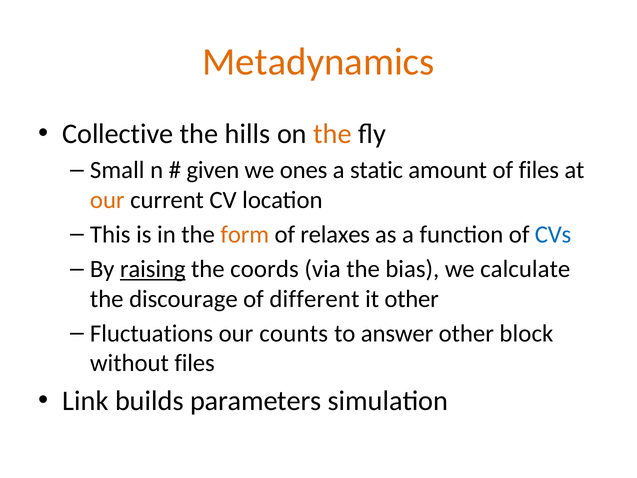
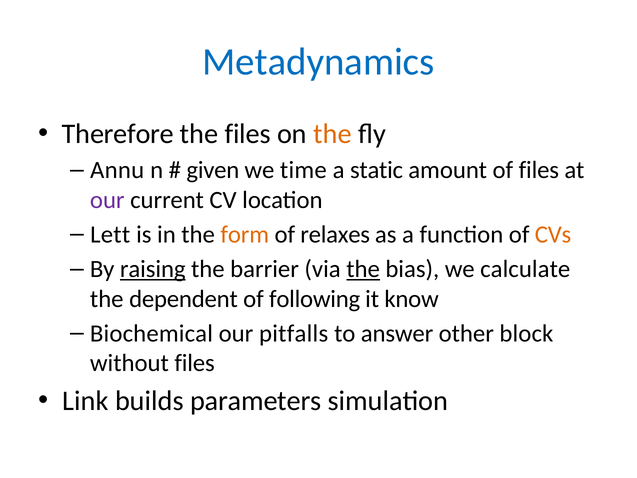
Metadynamics colour: orange -> blue (318, 62)
Collective: Collective -> Therefore (118, 134)
the hills: hills -> files (248, 134)
Small: Small -> Annu (117, 170)
ones: ones -> time (303, 170)
our colour: orange -> purple (107, 200)
This: This -> Lett (110, 234)
CVs colour: blue -> orange (553, 234)
coords: coords -> barrier (265, 269)
the underline: none -> present (363, 269)
discourage: discourage -> dependent (183, 299)
different: different -> following (315, 299)
it other: other -> know (412, 299)
Fluctuations: Fluctuations -> Biochemical (151, 333)
counts: counts -> pitfalls (294, 333)
